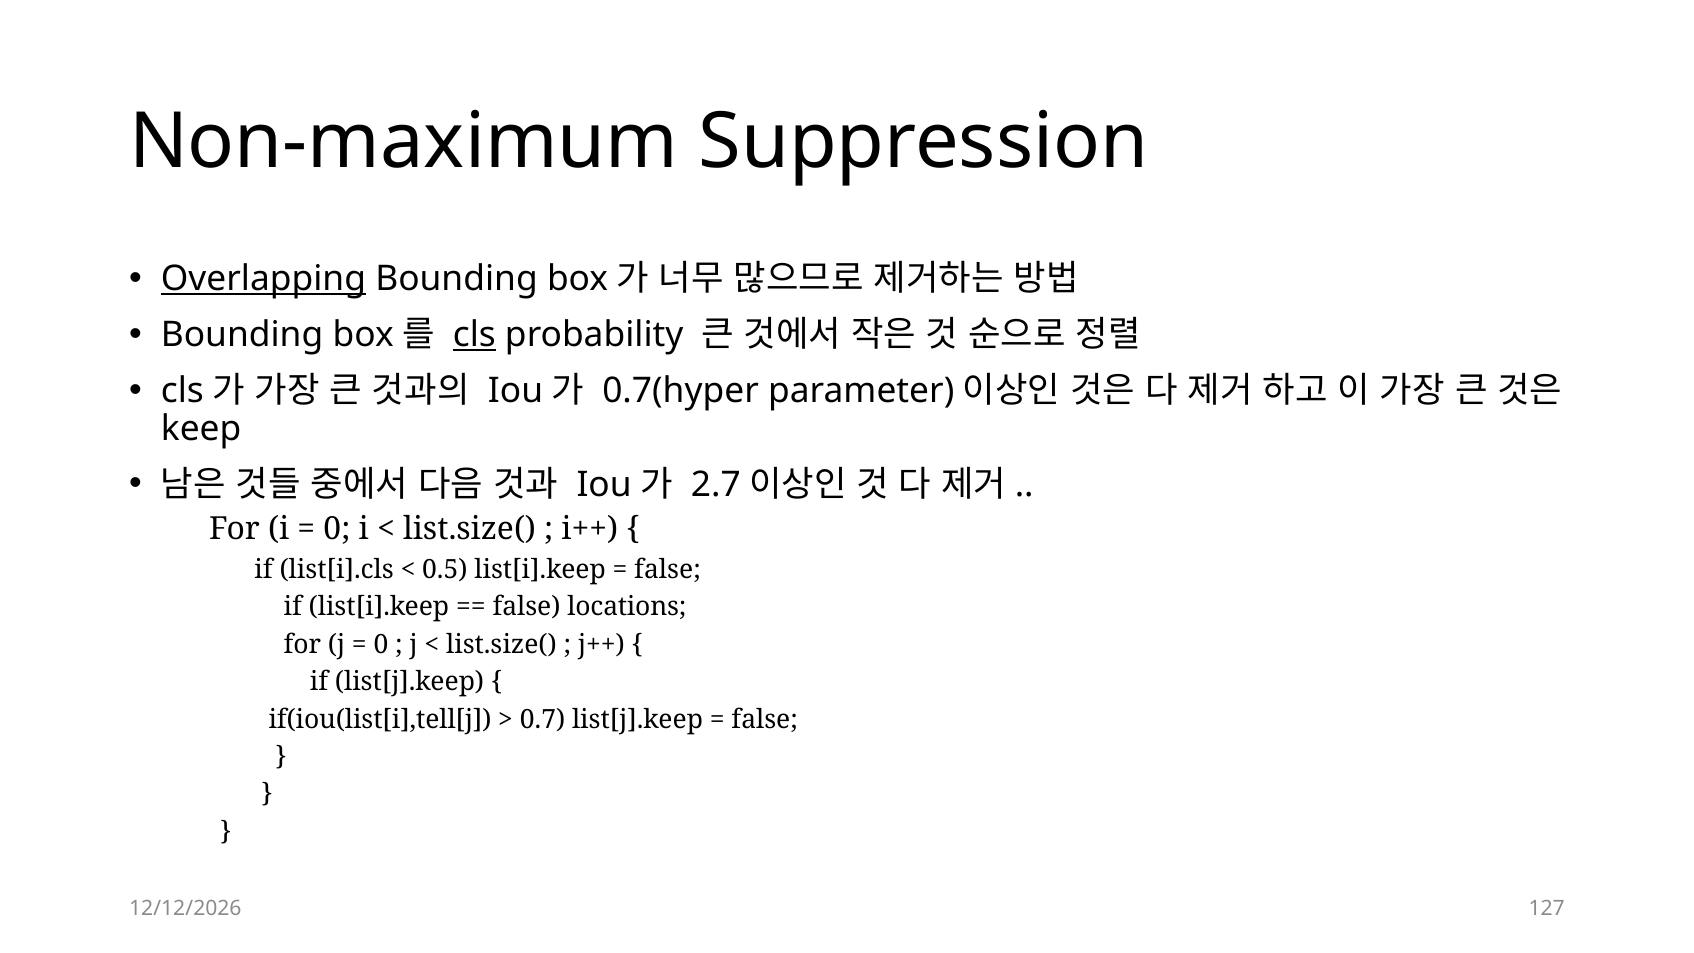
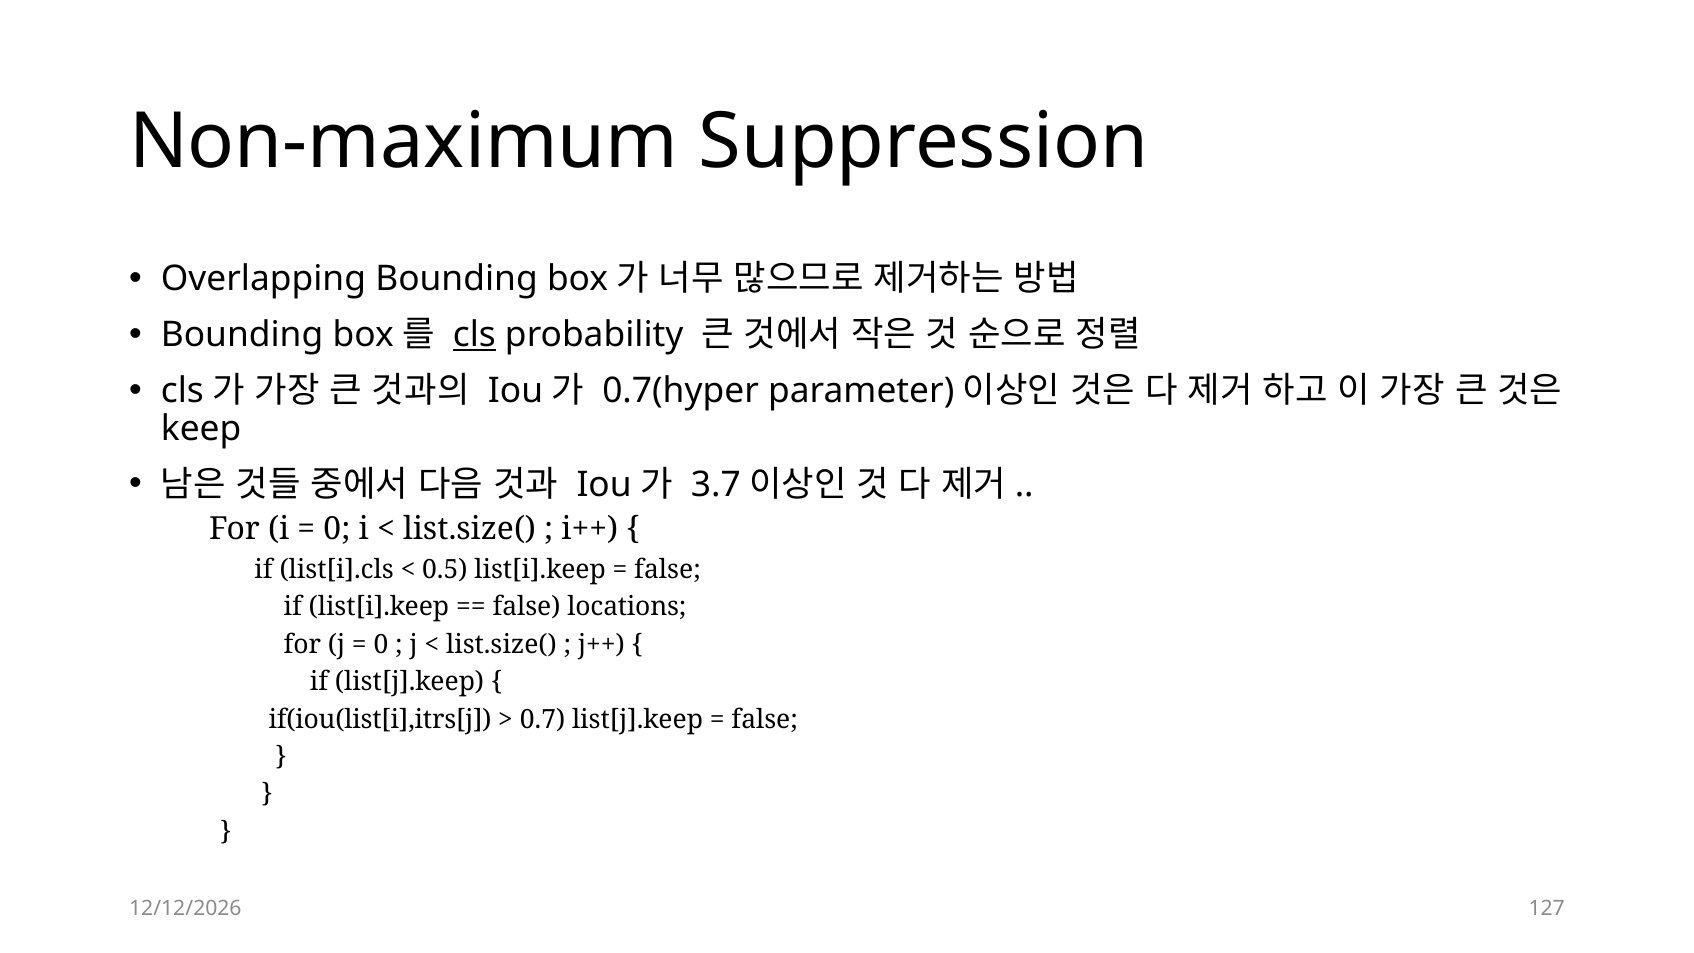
Overlapping underline: present -> none (263, 279)
2.7: 2.7 -> 3.7 (716, 484)
if(iou(list[i],tell[j: if(iou(list[i],tell[j -> if(iou(list[i],itrs[j (380, 719)
